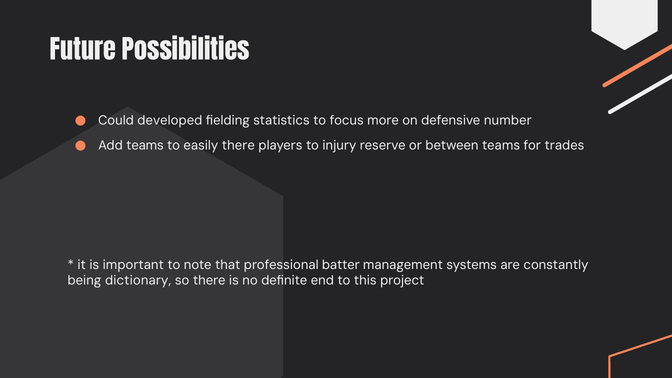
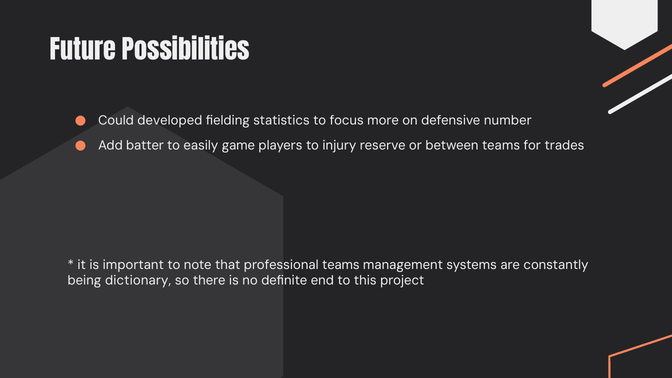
Add teams: teams -> batter (145, 146)
easily there: there -> game (238, 146)
professional batter: batter -> teams (341, 265)
